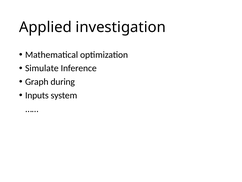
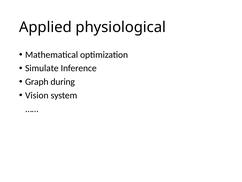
investigation: investigation -> physiological (121, 27)
Inputs: Inputs -> Vision (37, 95)
